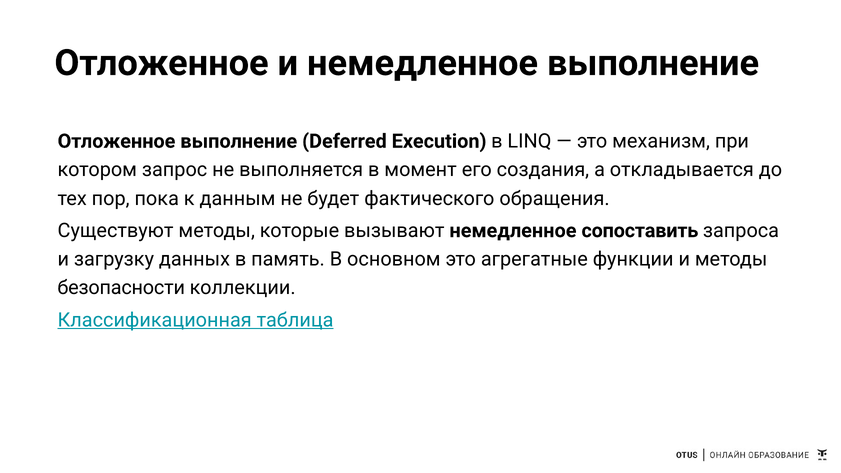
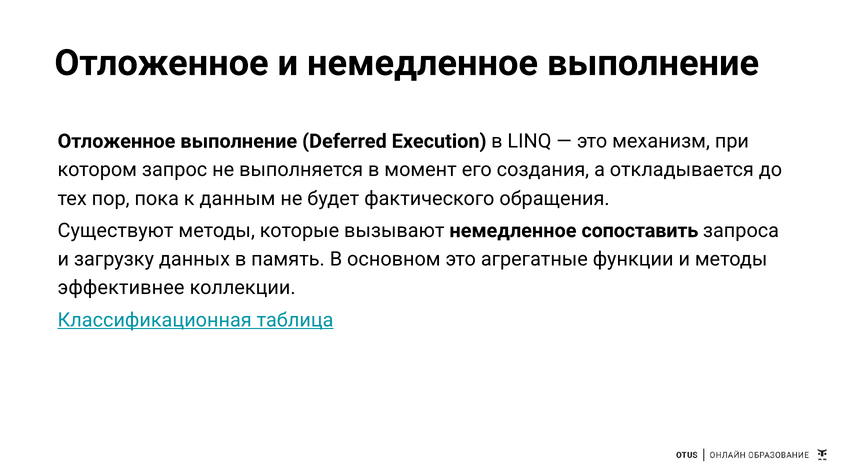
безопасности: безопасности -> эффективнее (121, 288)
